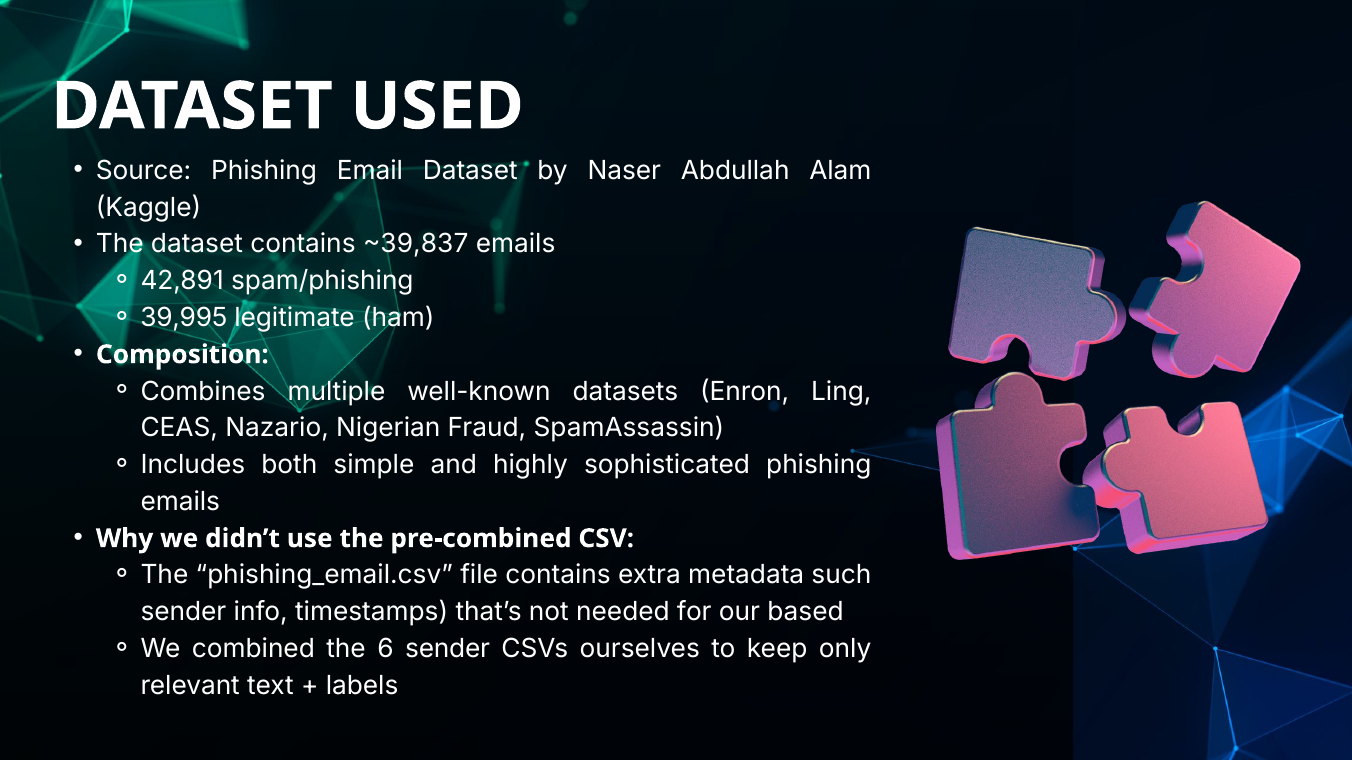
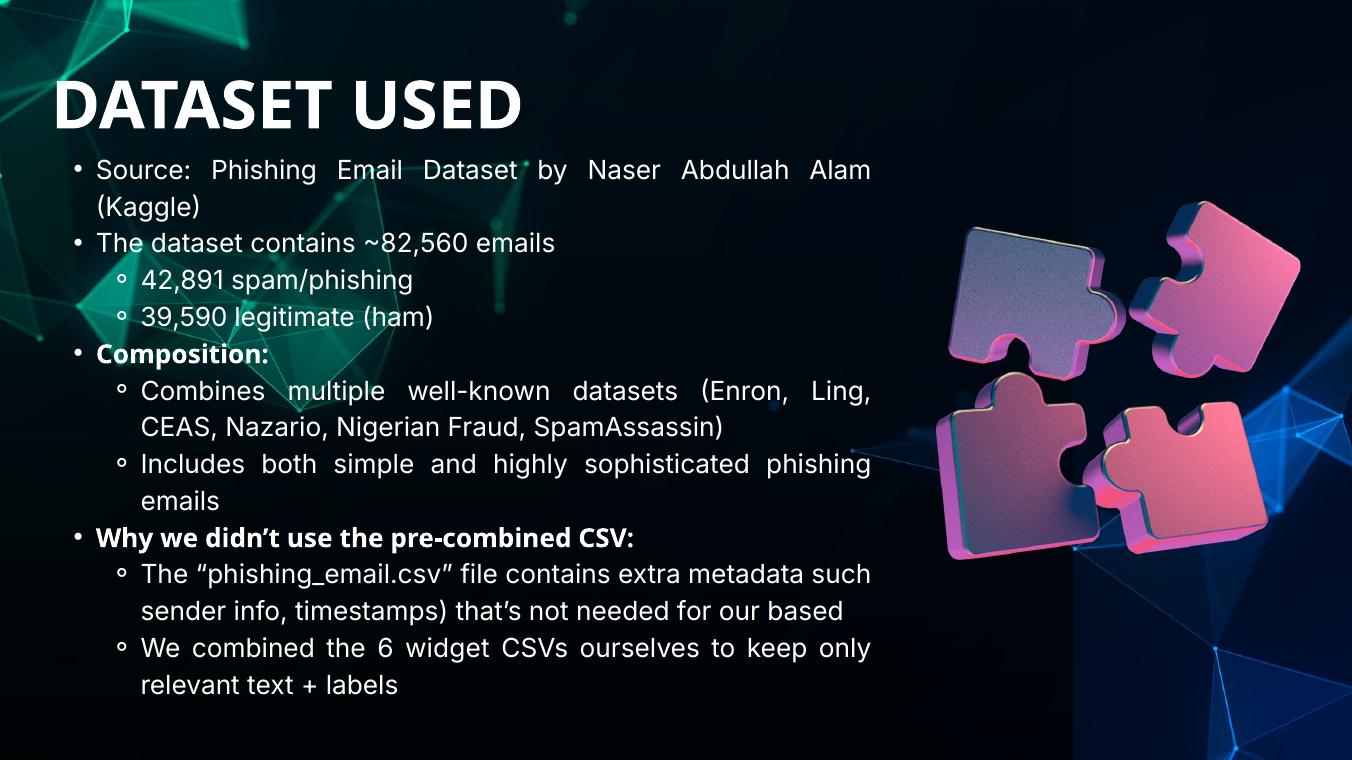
~39,837: ~39,837 -> ~82,560 (416, 244)
39,995: 39,995 -> 39,590 (184, 318)
6 sender: sender -> widget (447, 649)
